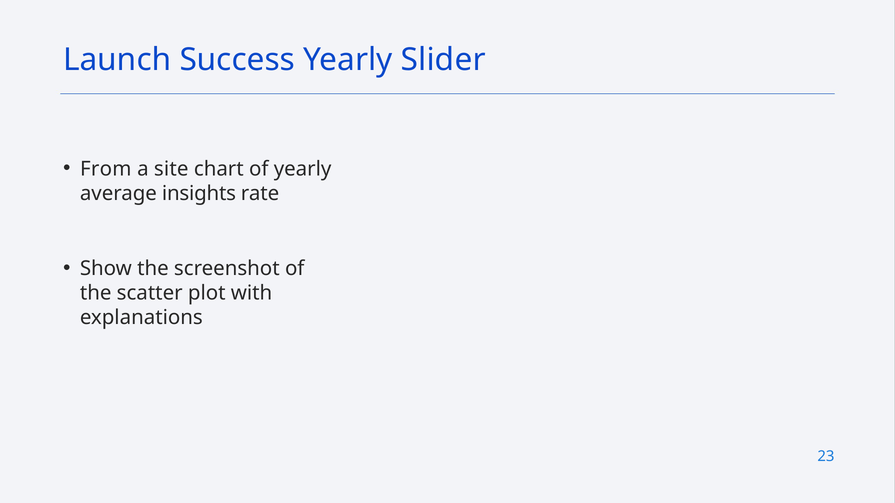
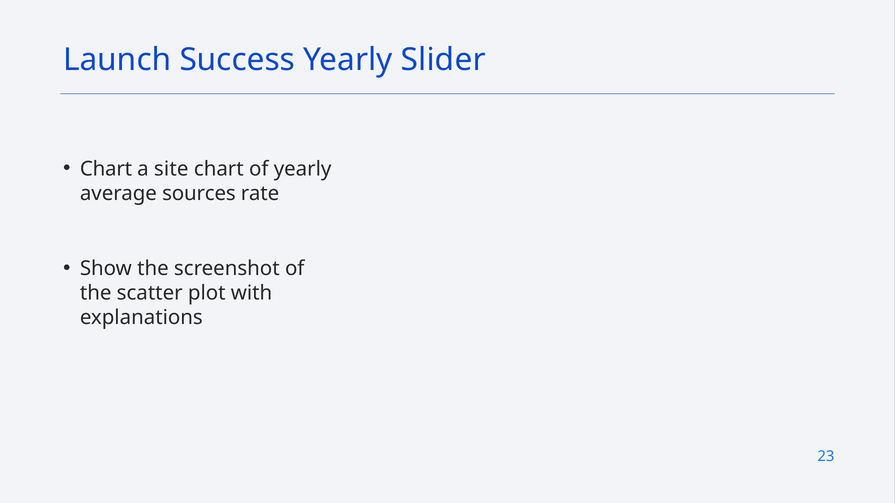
From: From -> Chart (106, 169)
insights: insights -> sources (199, 194)
